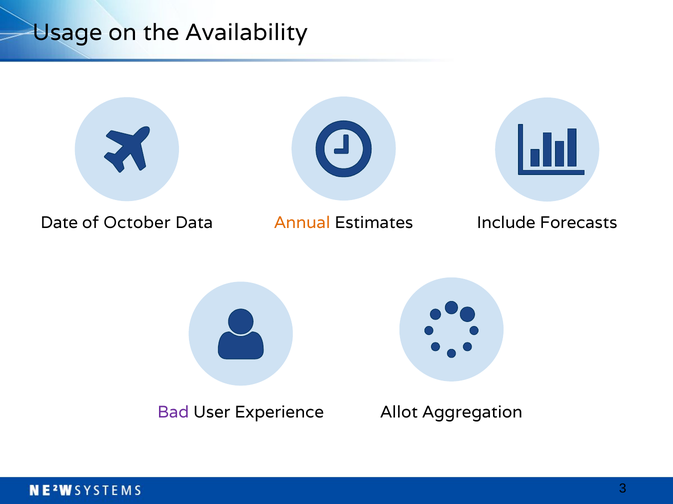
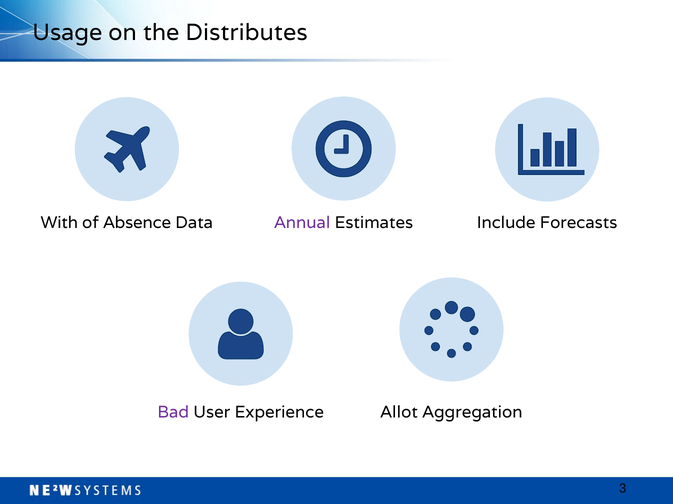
Availability: Availability -> Distributes (247, 32)
Date: Date -> With (59, 223)
October: October -> Absence (137, 223)
Annual colour: orange -> purple (302, 223)
